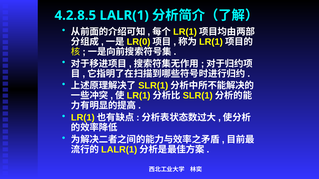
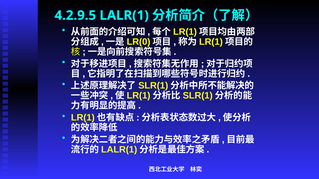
4.2.8.5: 4.2.8.5 -> 4.2.9.5 (75, 15)
